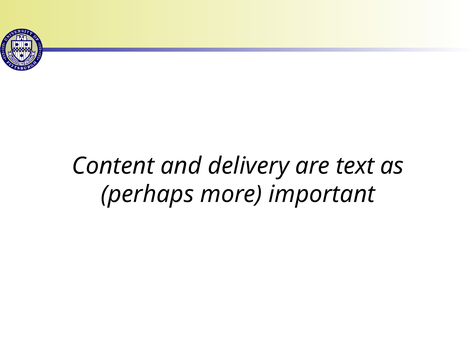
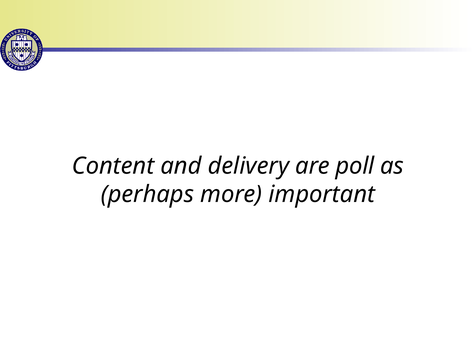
text: text -> poll (355, 166)
